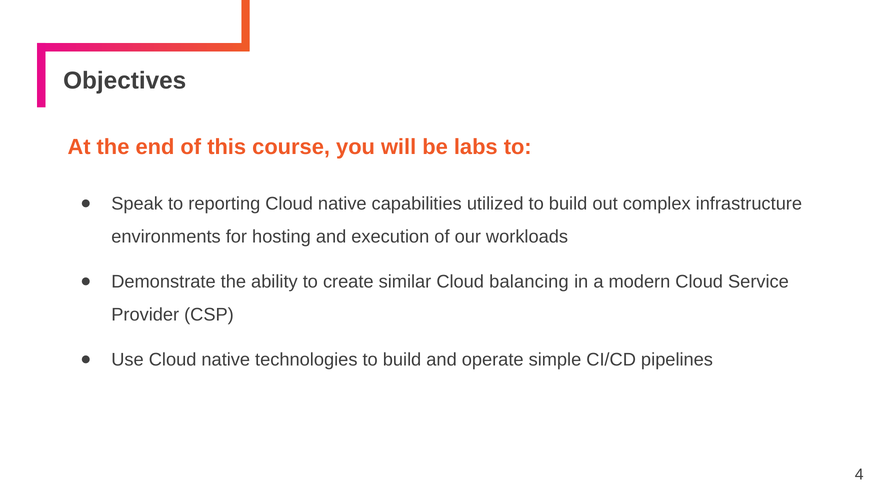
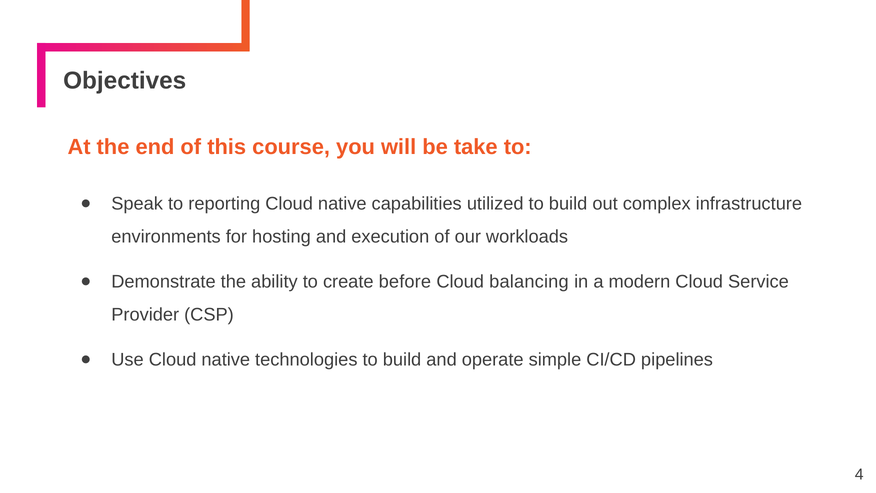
labs: labs -> take (476, 147)
similar: similar -> before (405, 282)
